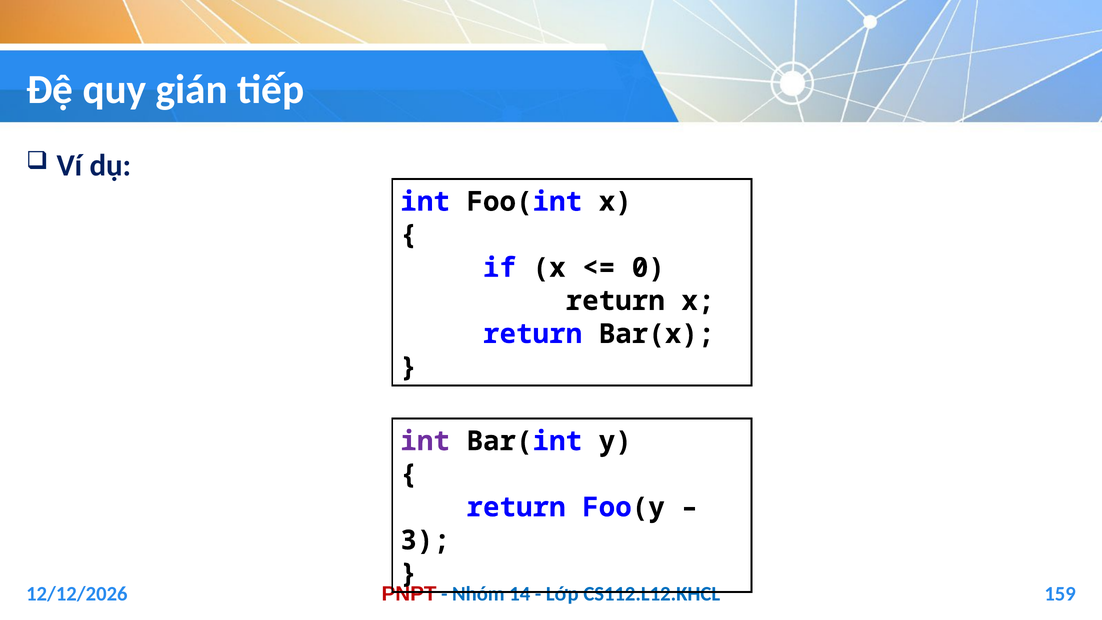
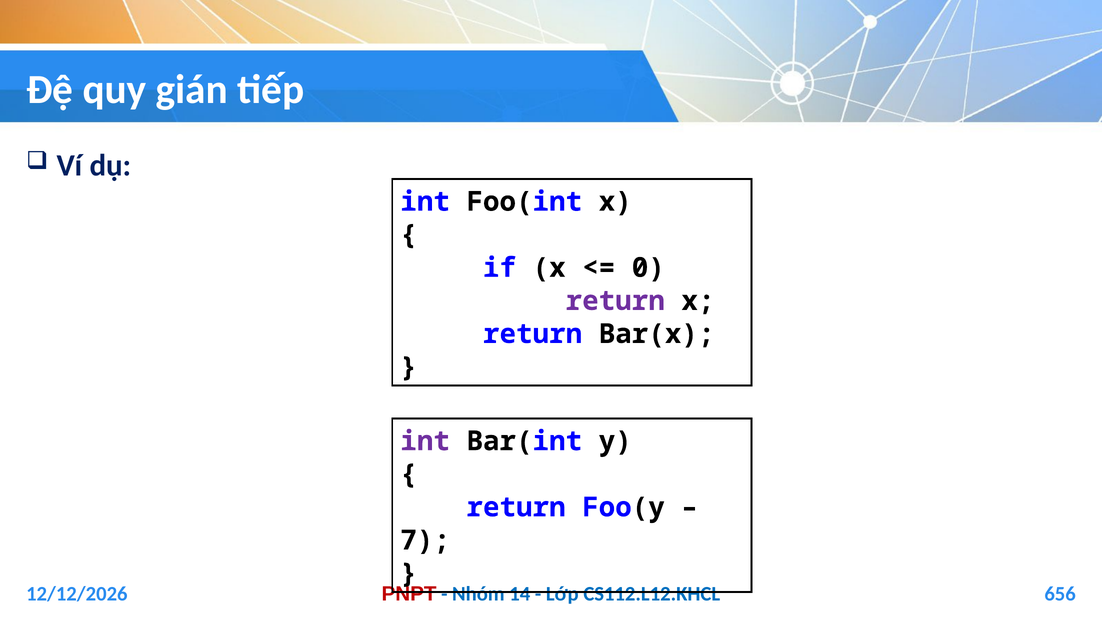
return colour: black -> purple (615, 301)
3: 3 -> 7 (425, 540)
159: 159 -> 656 (1060, 594)
